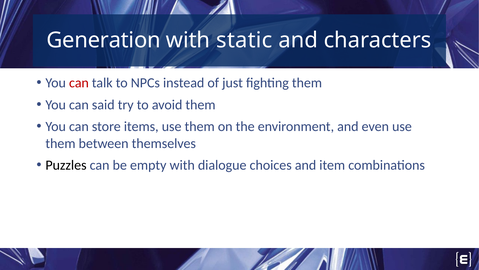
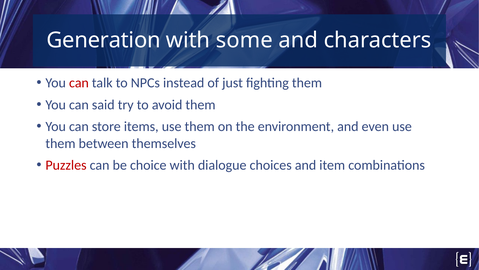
static: static -> some (244, 40)
Puzzles colour: black -> red (66, 165)
empty: empty -> choice (148, 165)
